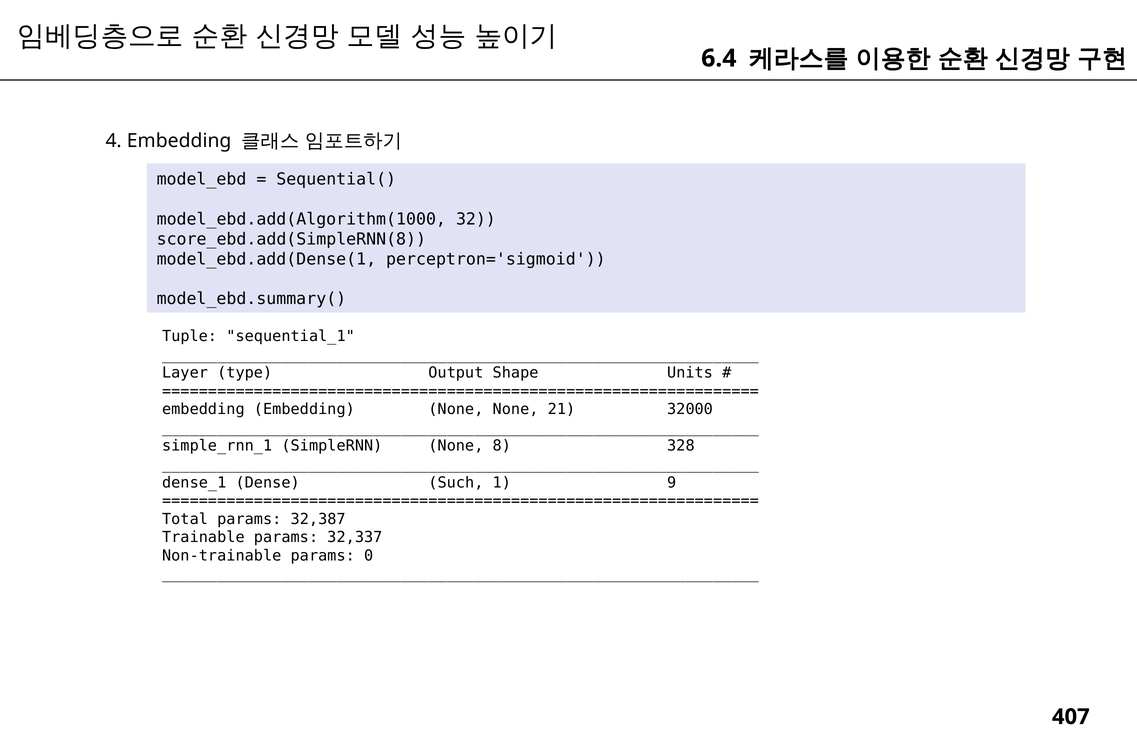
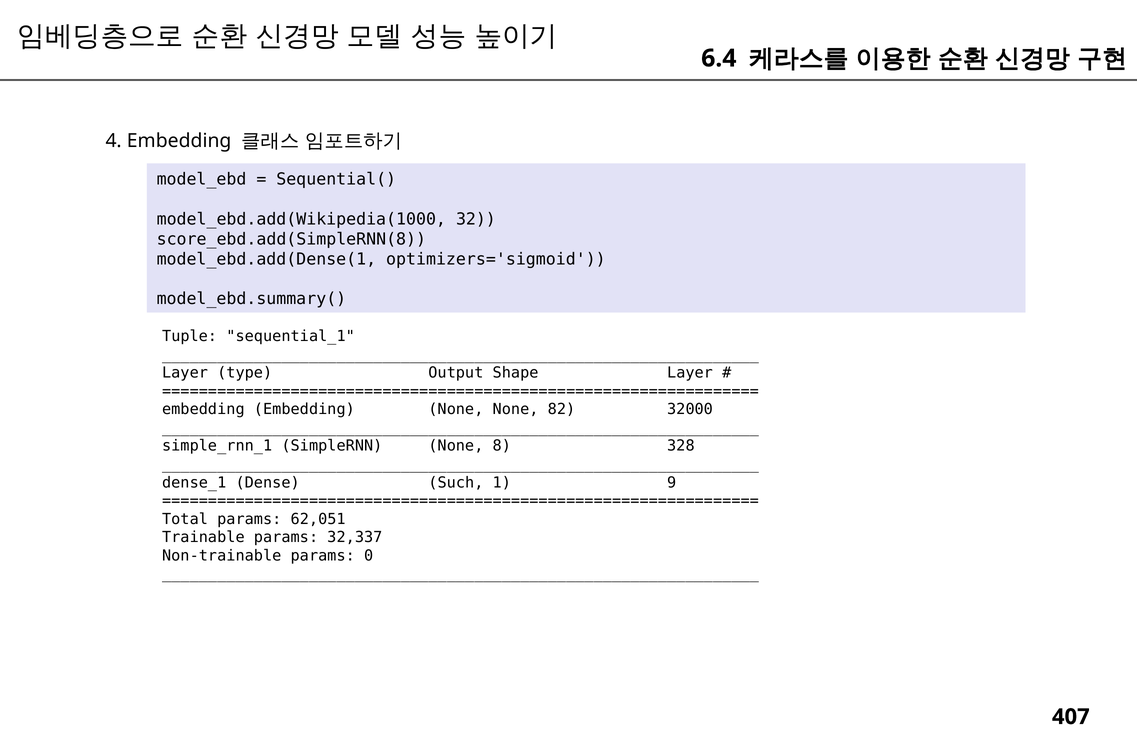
model_ebd.add(Algorithm(1000: model_ebd.add(Algorithm(1000 -> model_ebd.add(Wikipedia(1000 (301, 219)
perceptron='sigmoid: perceptron='sigmoid -> optimizers='sigmoid (496, 259)
Shape Units: Units -> Layer (690, 373)
21: 21 -> 82 (562, 409)
32,387: 32,387 -> 62,051 (318, 519)
